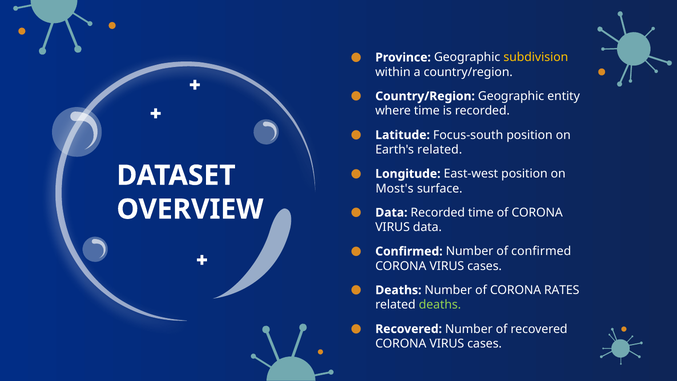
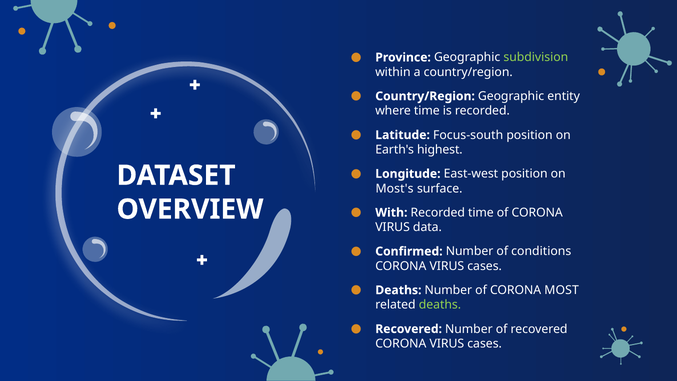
subdivision colour: yellow -> light green (536, 57)
Earth's related: related -> highest (440, 150)
Data: Data -> With (391, 212)
of confirmed: confirmed -> conditions (541, 251)
RATES: RATES -> MOST (562, 290)
